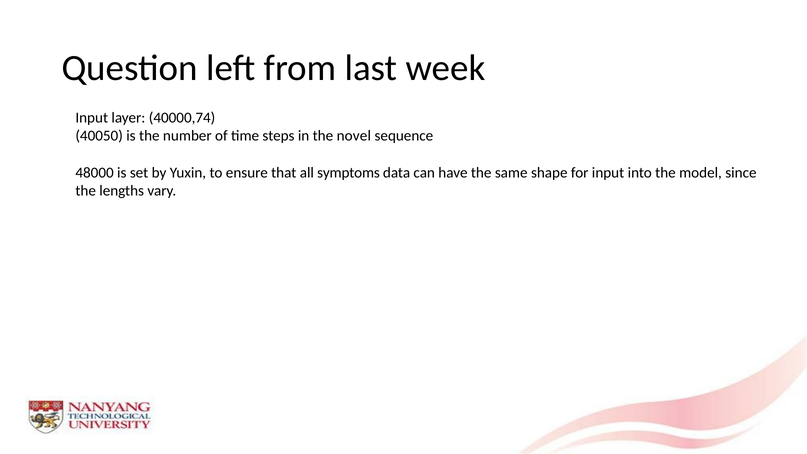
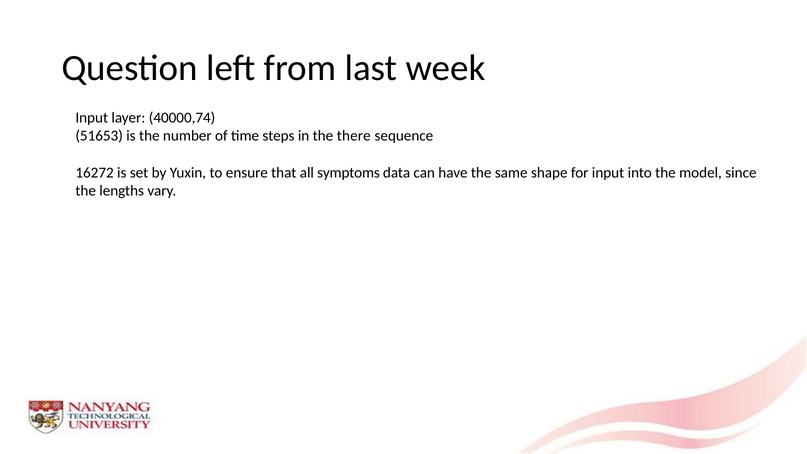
40050: 40050 -> 51653 (99, 136)
novel: novel -> there (354, 136)
48000: 48000 -> 16272 (95, 173)
